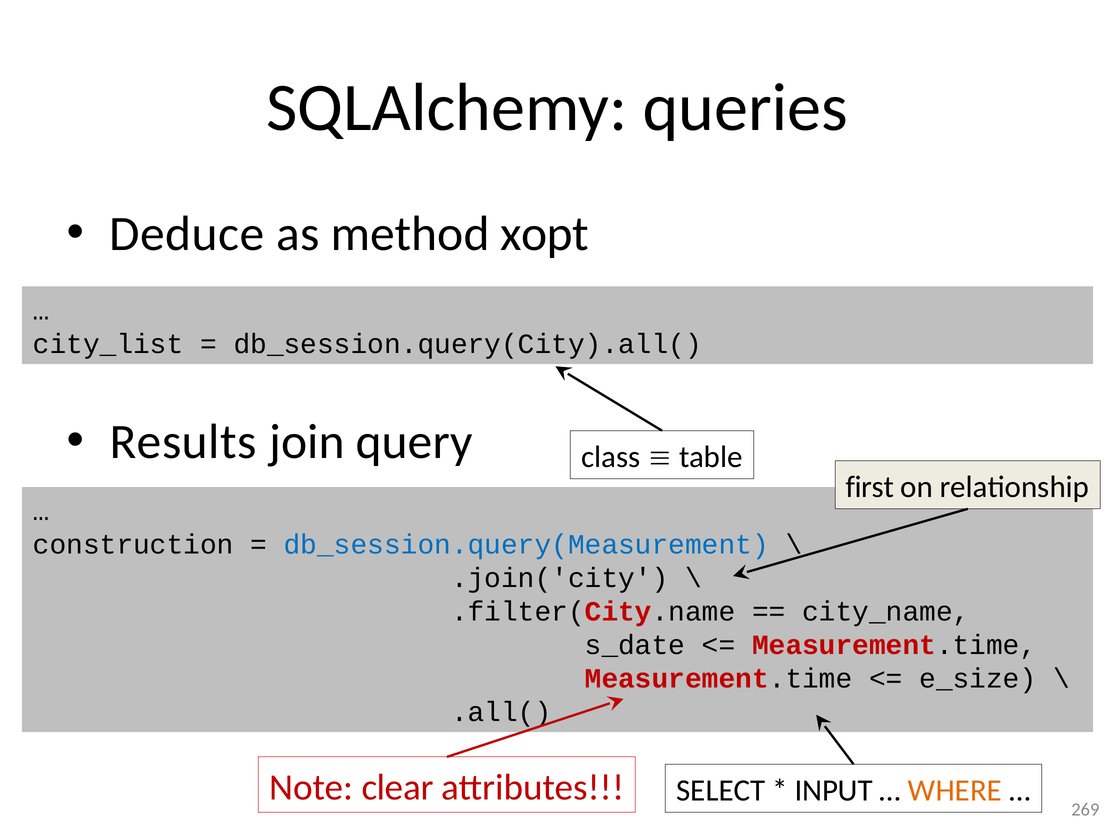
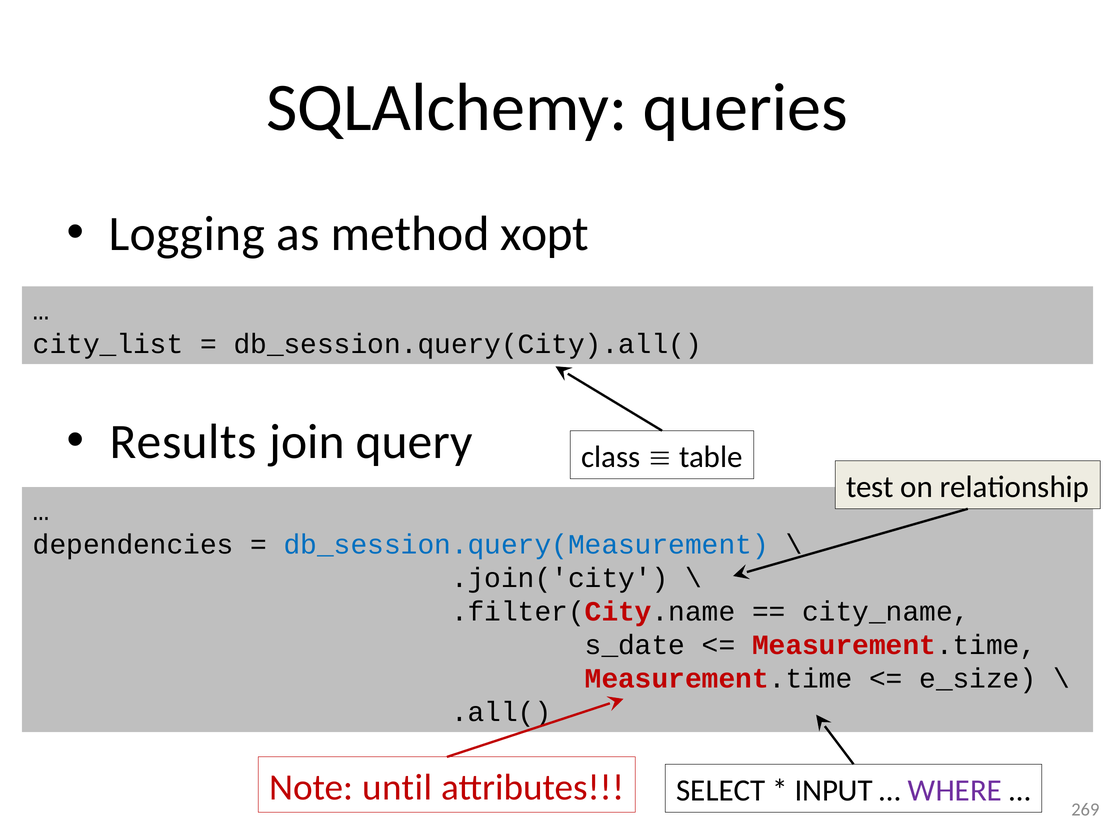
Deduce: Deduce -> Logging (187, 234)
first: first -> test (870, 487)
construction: construction -> dependencies (133, 545)
clear: clear -> until (397, 788)
WHERE colour: orange -> purple (955, 791)
